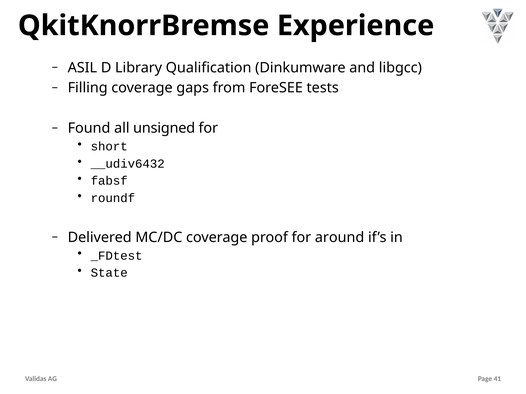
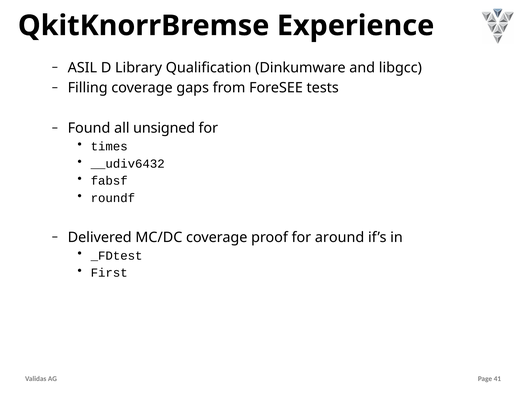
short: short -> times (109, 147)
State: State -> First (109, 273)
